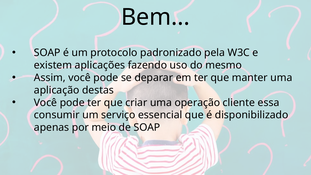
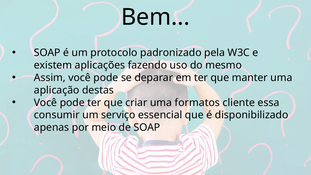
operação: operação -> formatos (197, 103)
